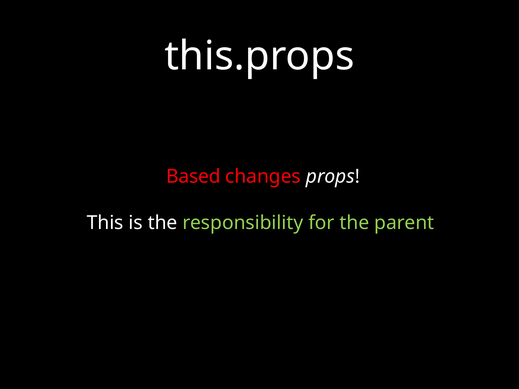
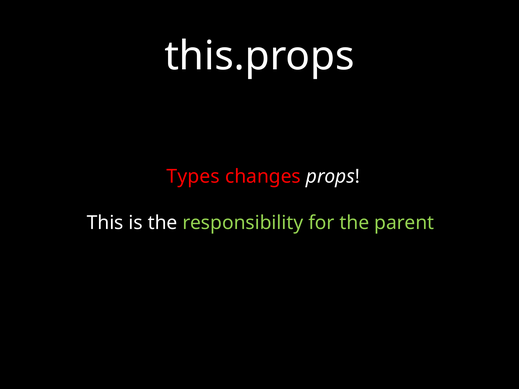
Based: Based -> Types (193, 177)
